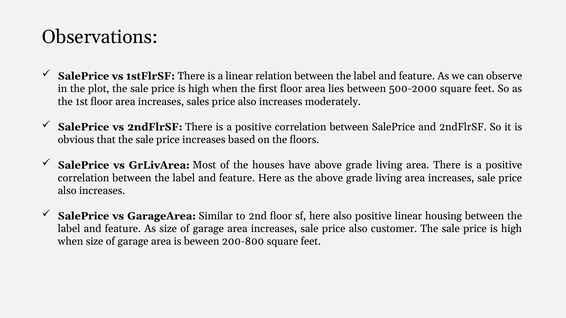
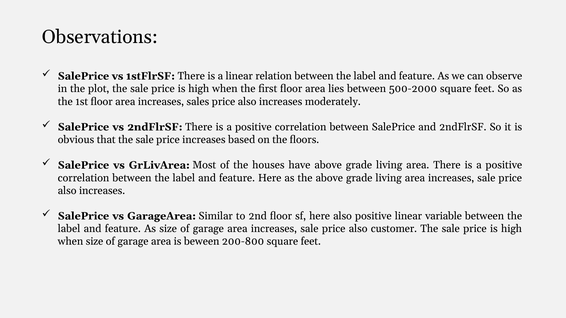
housing: housing -> variable (444, 216)
